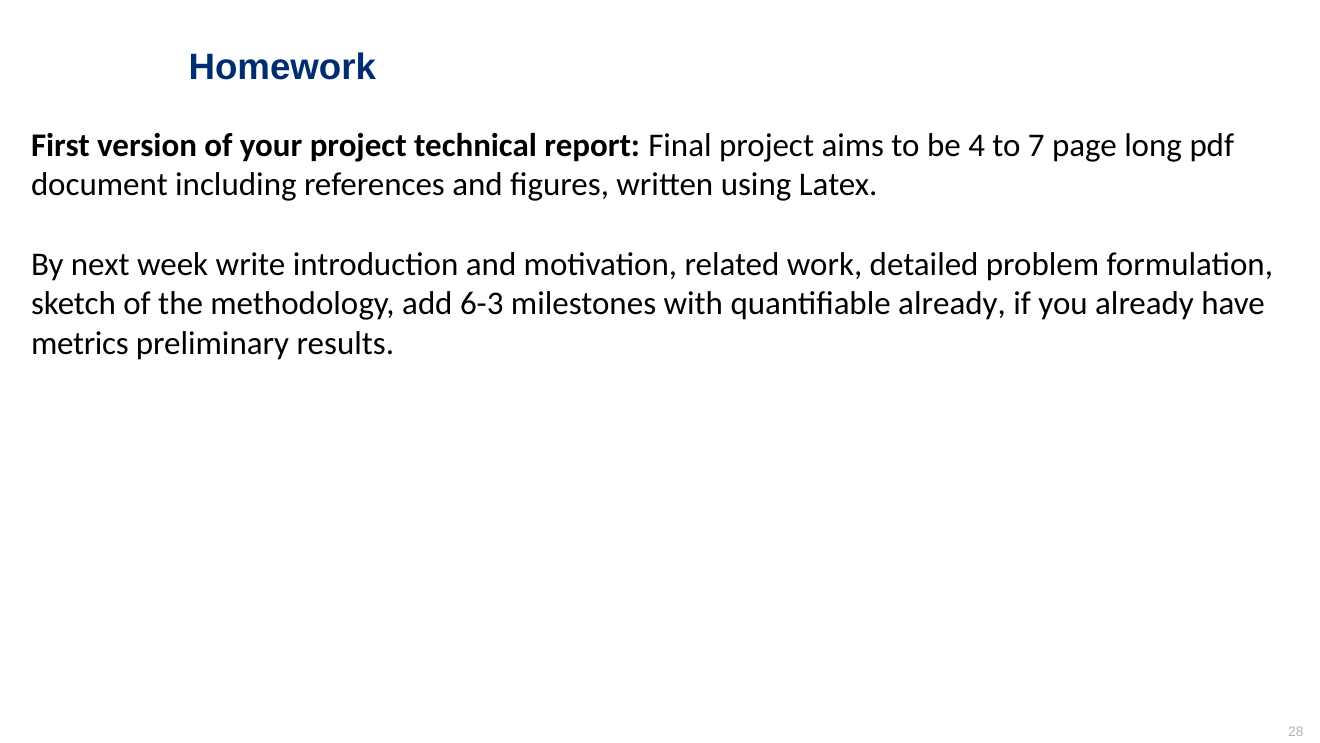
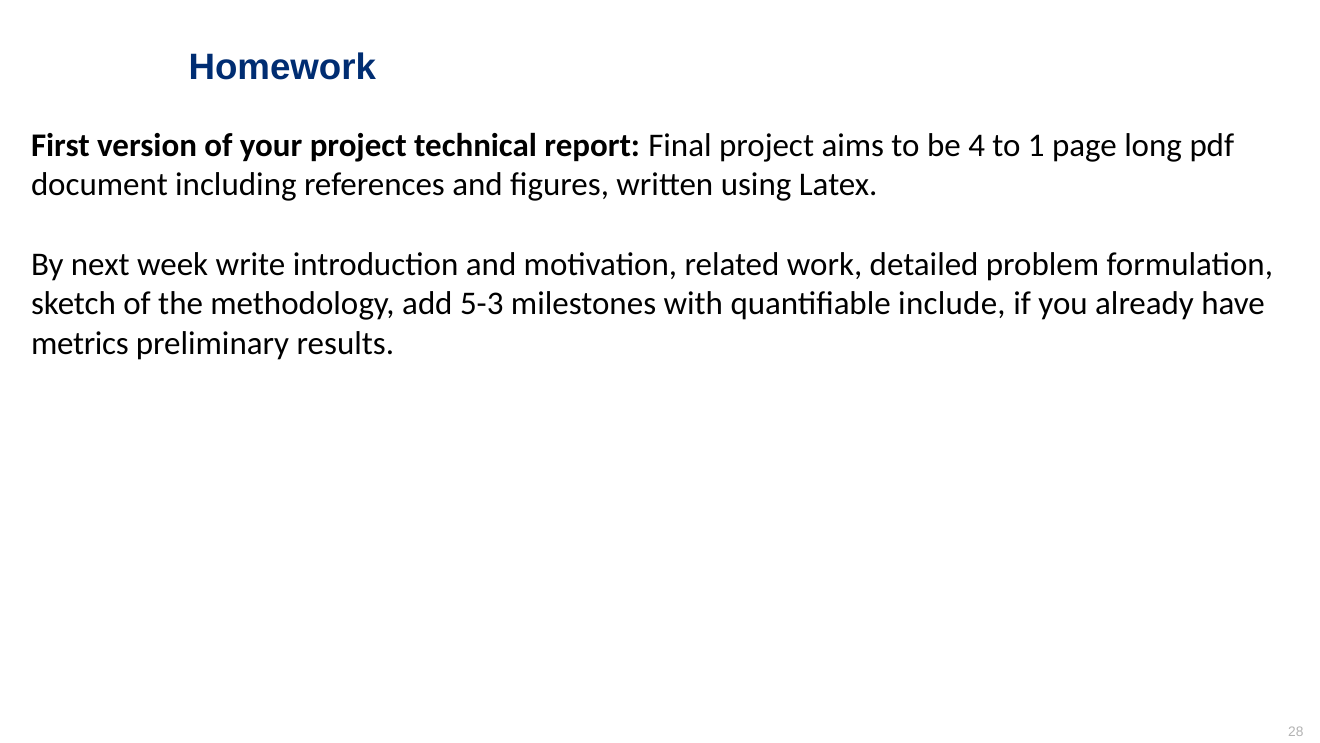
7: 7 -> 1 (1036, 145)
6-3: 6-3 -> 5-3 (482, 304)
quantifiable already: already -> include (952, 304)
